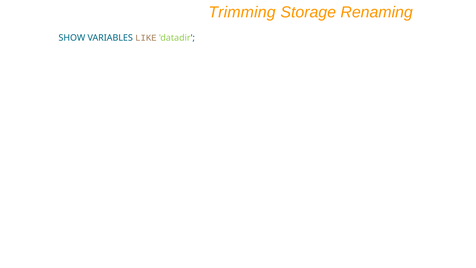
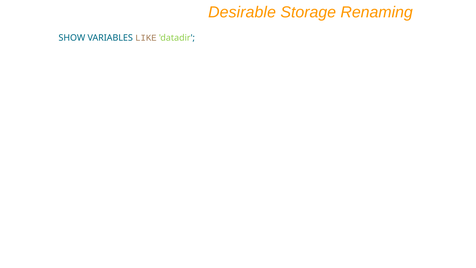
Trimming: Trimming -> Desirable (242, 12)
